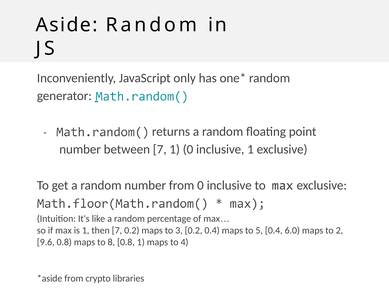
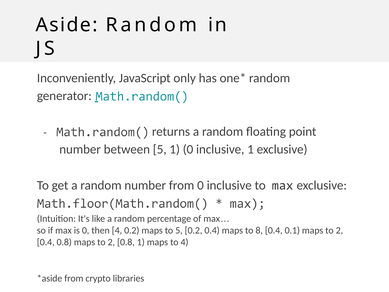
between 7: 7 -> 5 (160, 149)
is 1: 1 -> 0 (86, 230)
then 7: 7 -> 4 (117, 230)
to 3: 3 -> 5 (179, 230)
5: 5 -> 8 (259, 230)
6.0: 6.0 -> 0.1 (292, 230)
9.6: 9.6 -> 0.4 (46, 242)
0.8 maps to 8: 8 -> 2 (111, 242)
